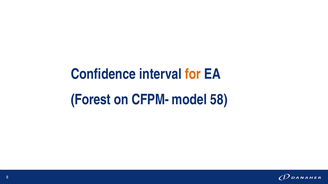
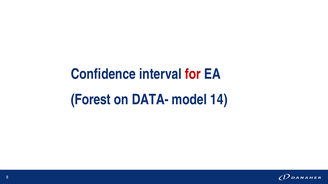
for colour: orange -> red (193, 74)
CFPM-: CFPM- -> DATA- (150, 100)
58: 58 -> 14 (219, 100)
